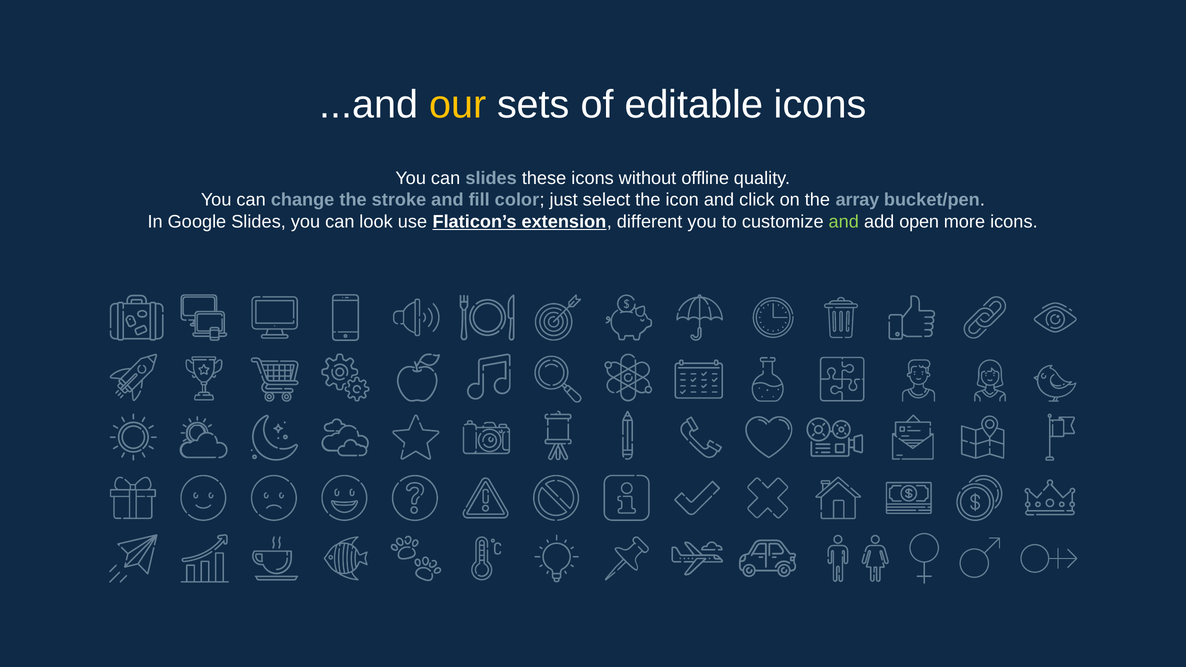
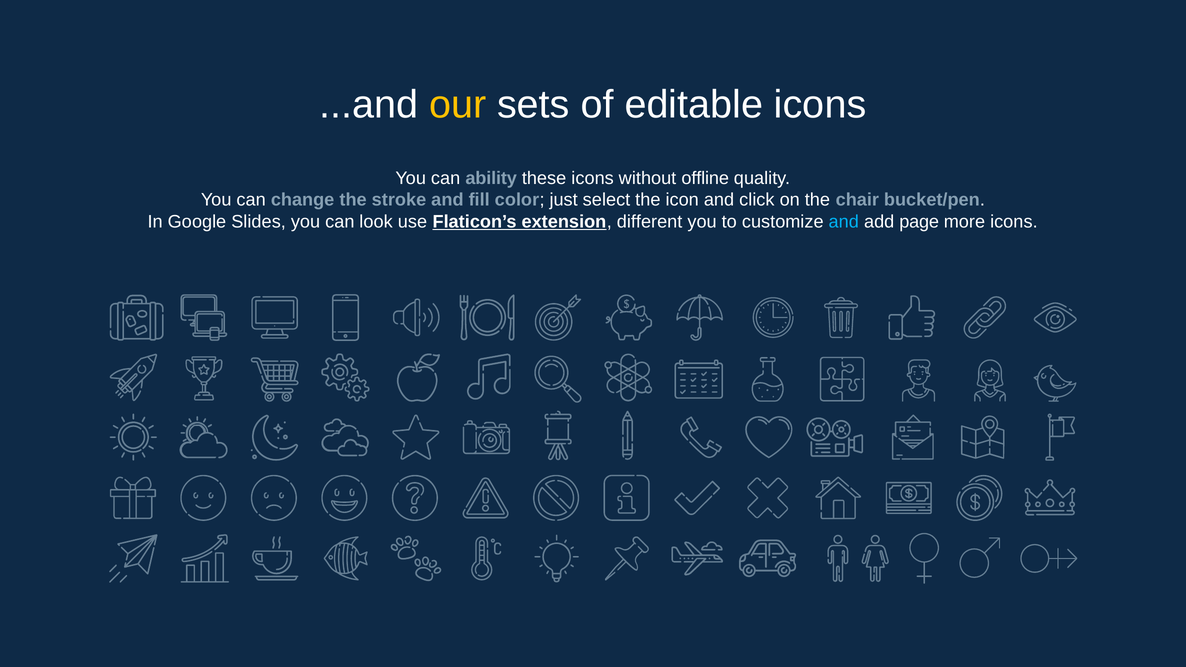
can slides: slides -> ability (491, 178)
array: array -> chair (857, 200)
and colour: light green -> light blue (844, 222)
open: open -> page (919, 222)
